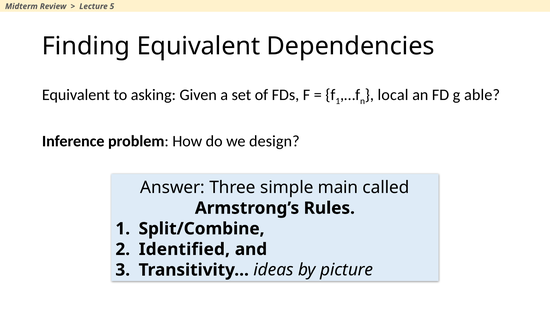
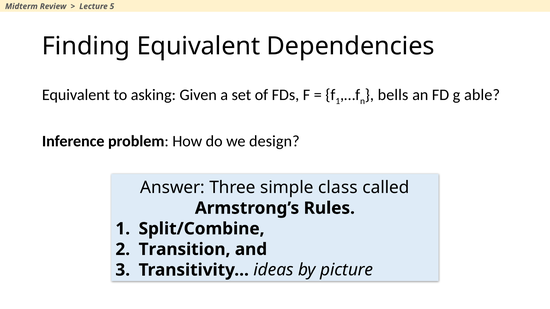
local: local -> bells (393, 95)
main: main -> class (338, 188)
Identified: Identified -> Transition (185, 250)
